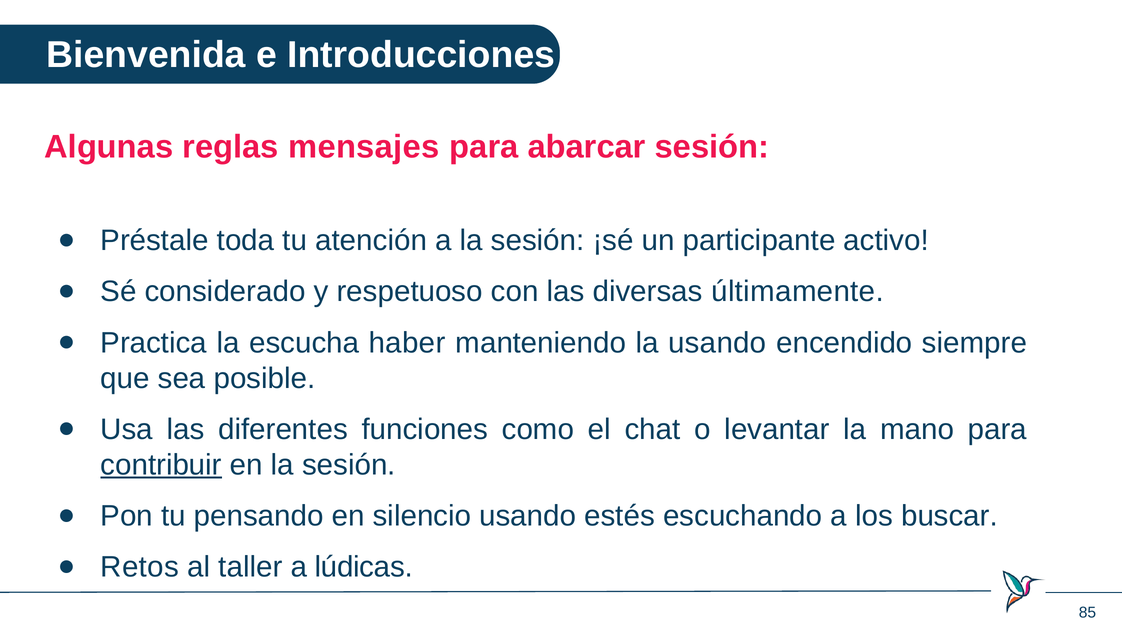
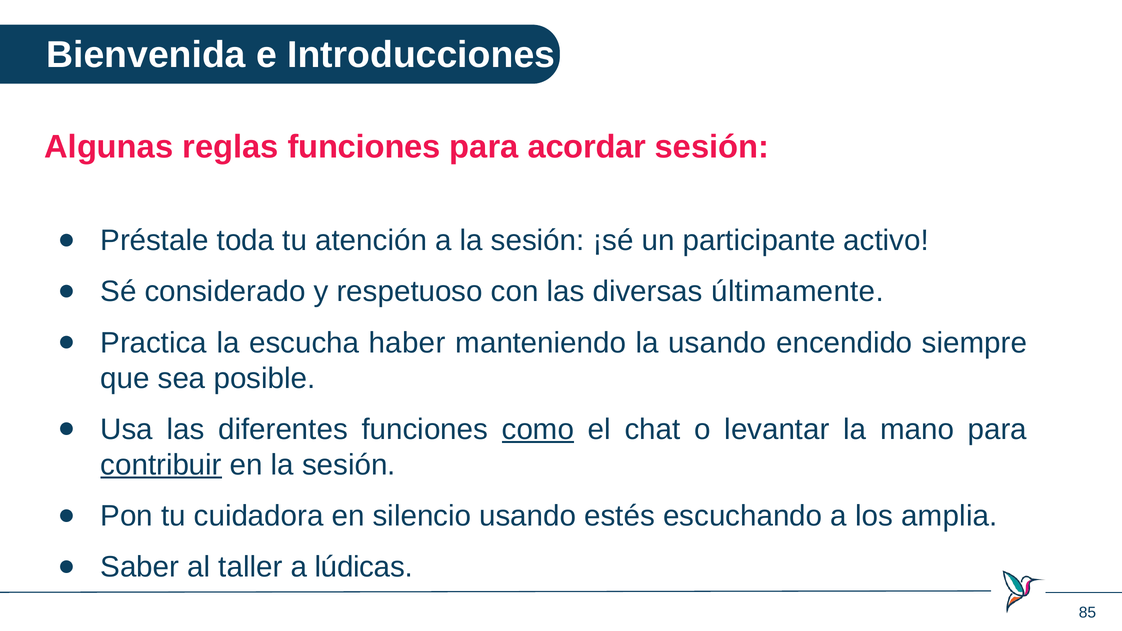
reglas mensajes: mensajes -> funciones (364, 147)
abarcar: abarcar -> acordar (587, 147)
como underline: none -> present (538, 429)
pensando: pensando -> cuidadora (259, 516)
buscar: buscar -> amplia (949, 516)
Retos: Retos -> Saber (140, 567)
